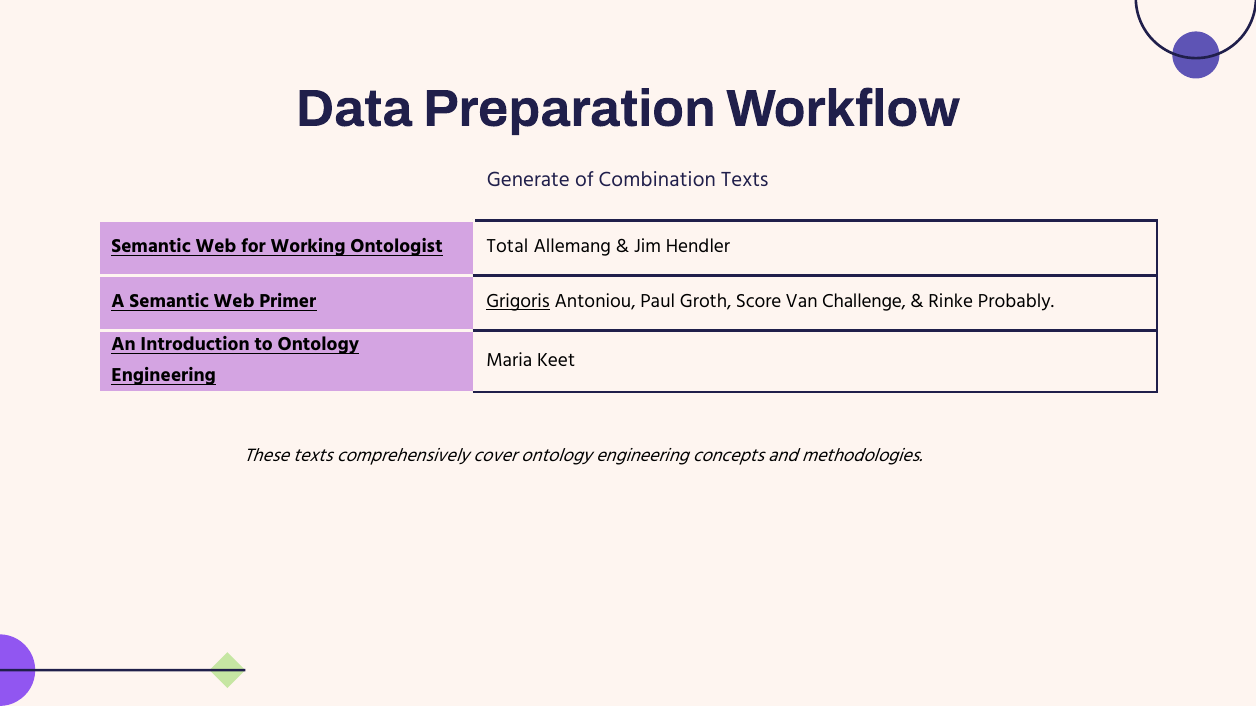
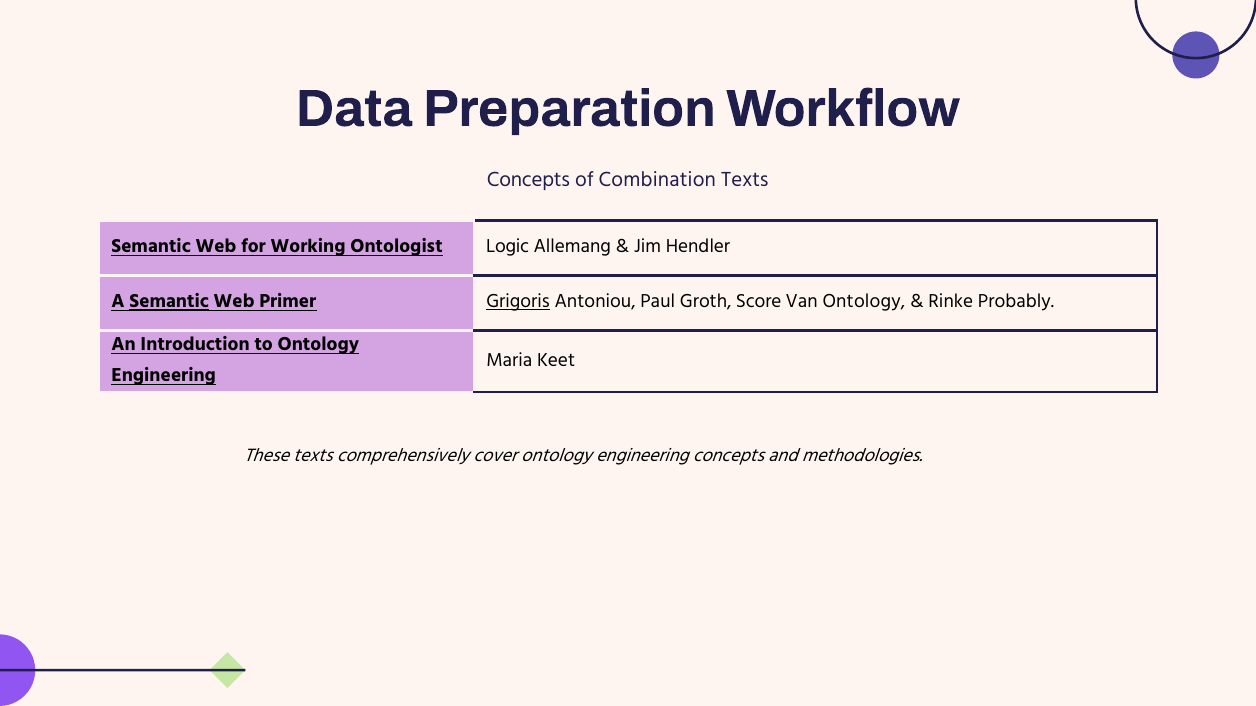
Generate: Generate -> Concepts (528, 179)
Total: Total -> Logic (508, 247)
Semantic underline: none -> present (169, 302)
Van Challenge: Challenge -> Ontology (864, 302)
